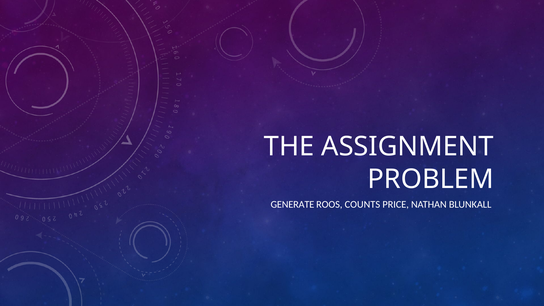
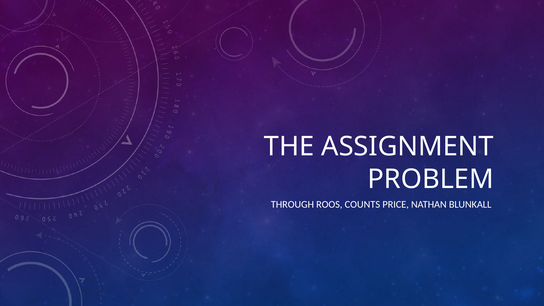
GENERATE: GENERATE -> THROUGH (292, 205)
